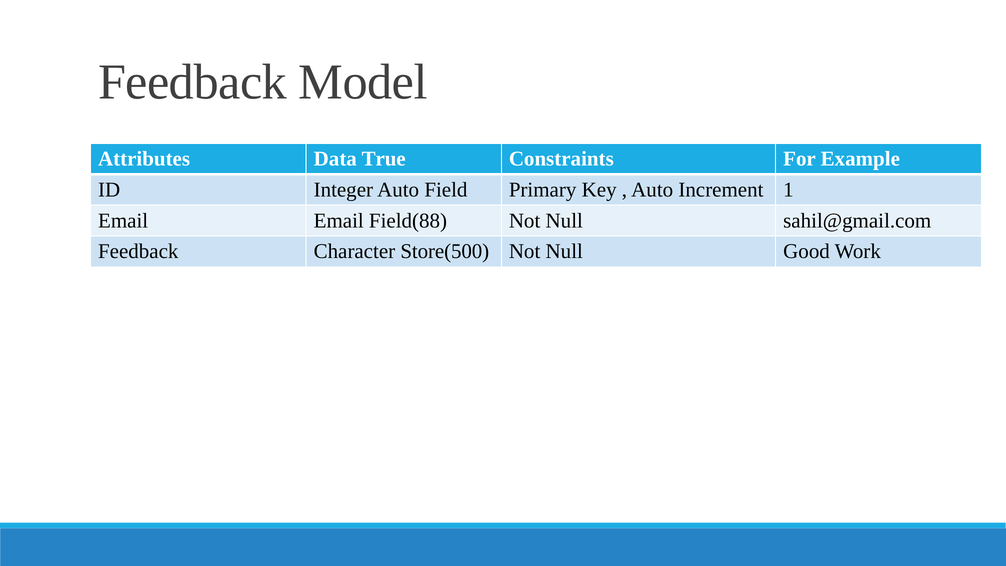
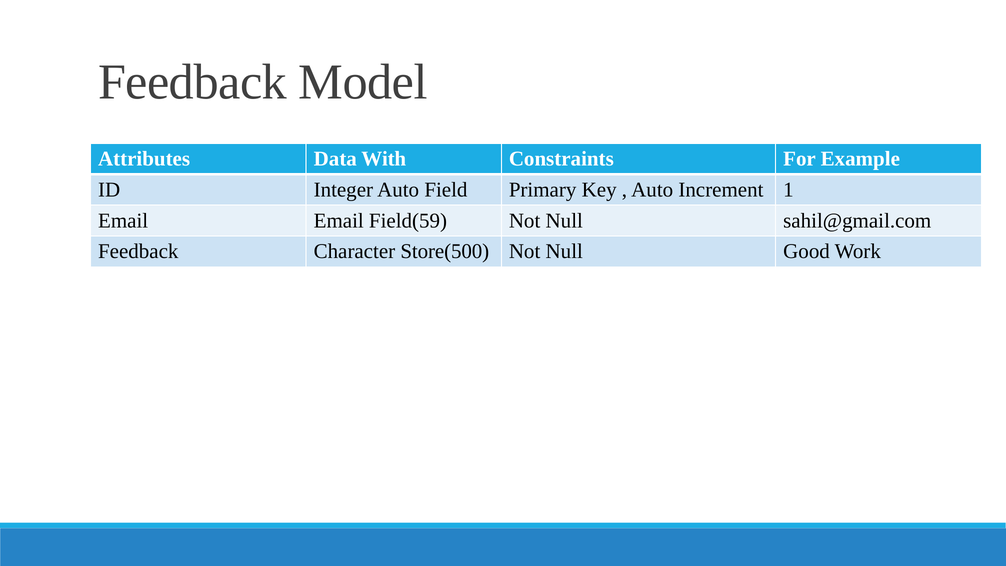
True: True -> With (384, 159)
Field(88: Field(88 -> Field(59 (408, 221)
